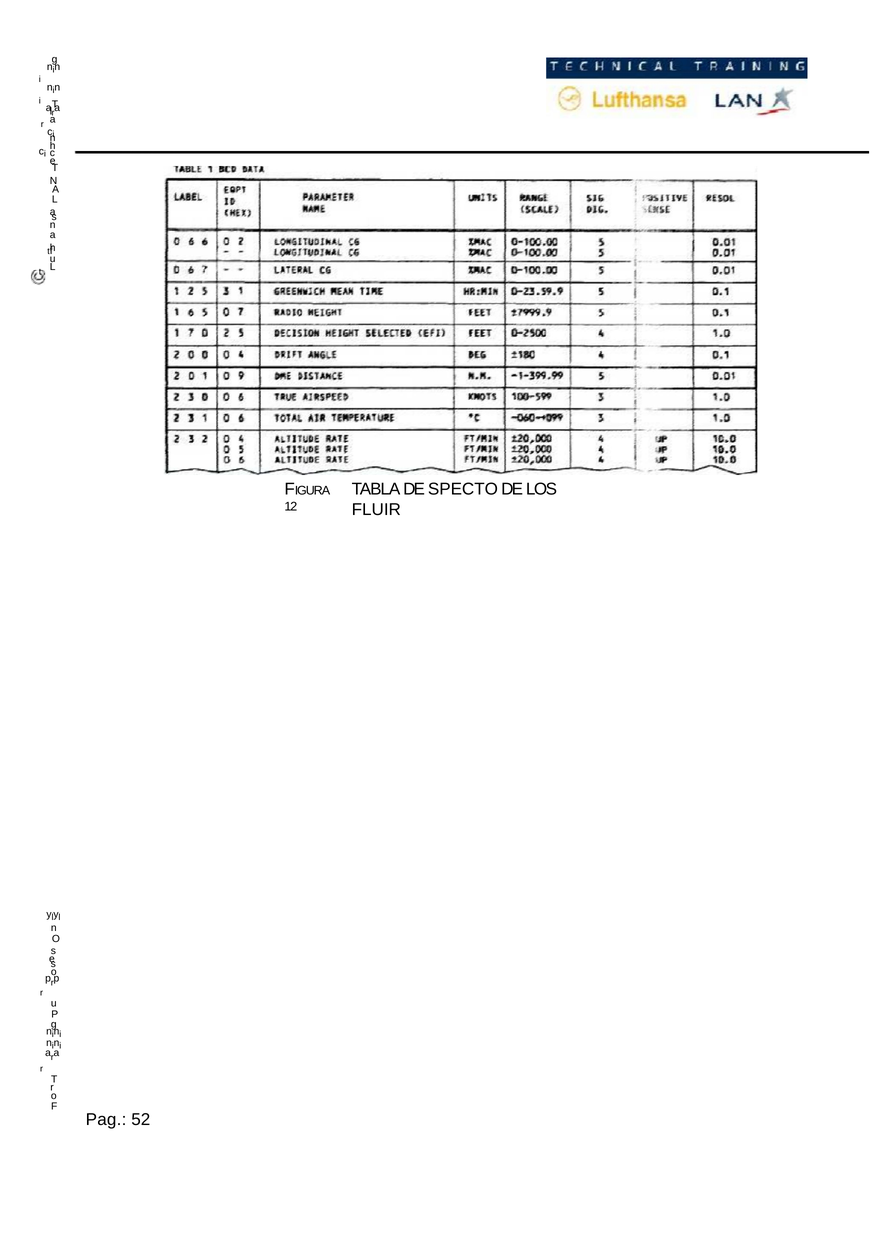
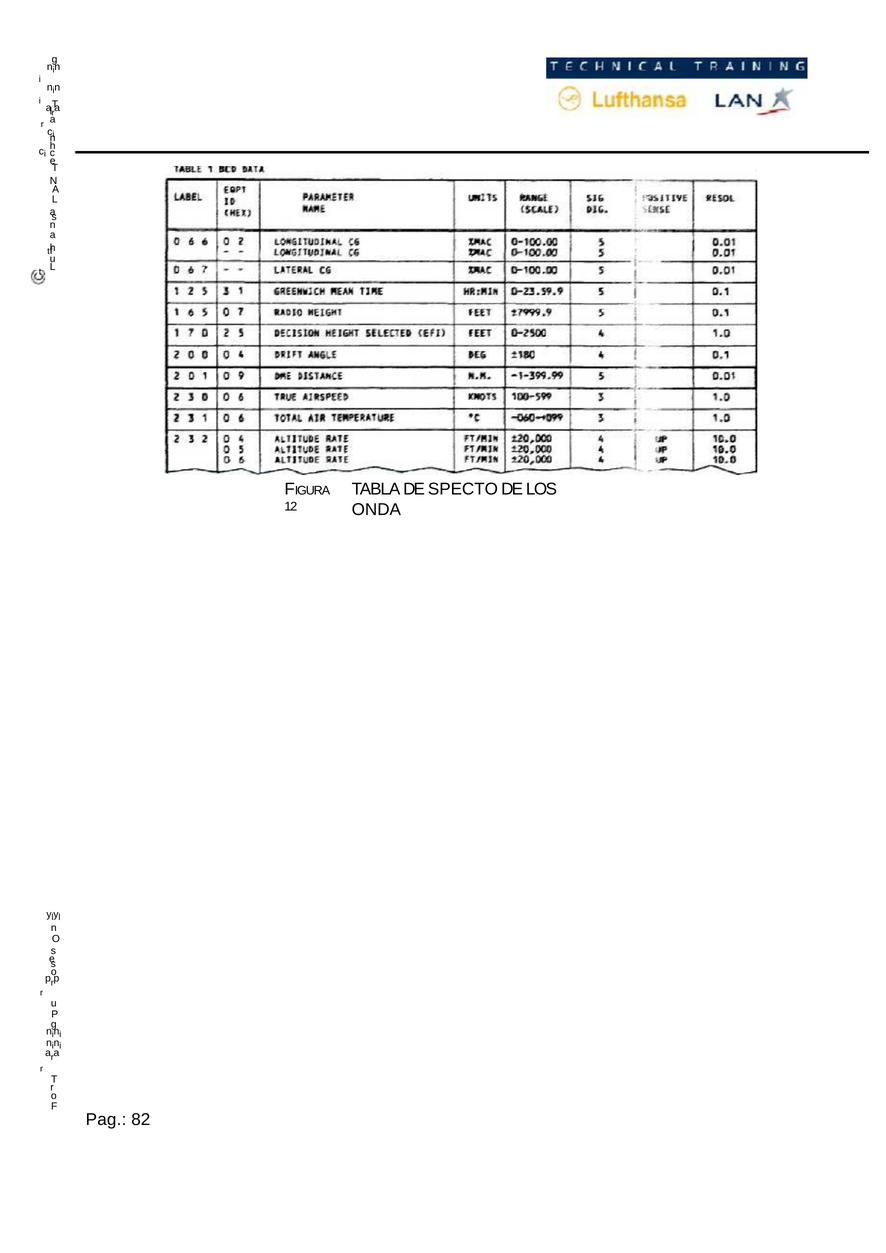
FLUIR: FLUIR -> ONDA (376, 510)
52: 52 -> 82 (141, 1120)
